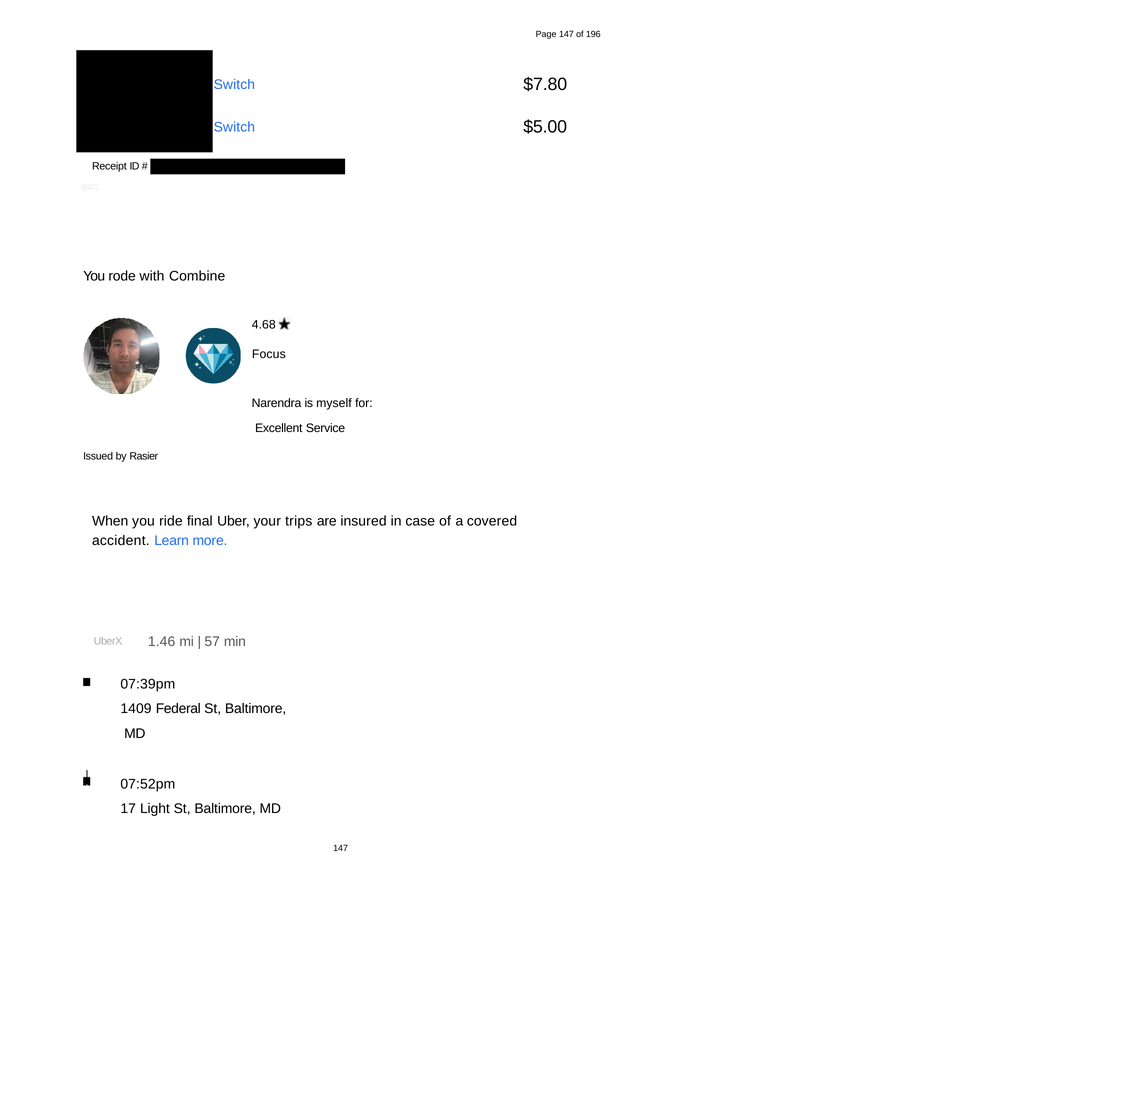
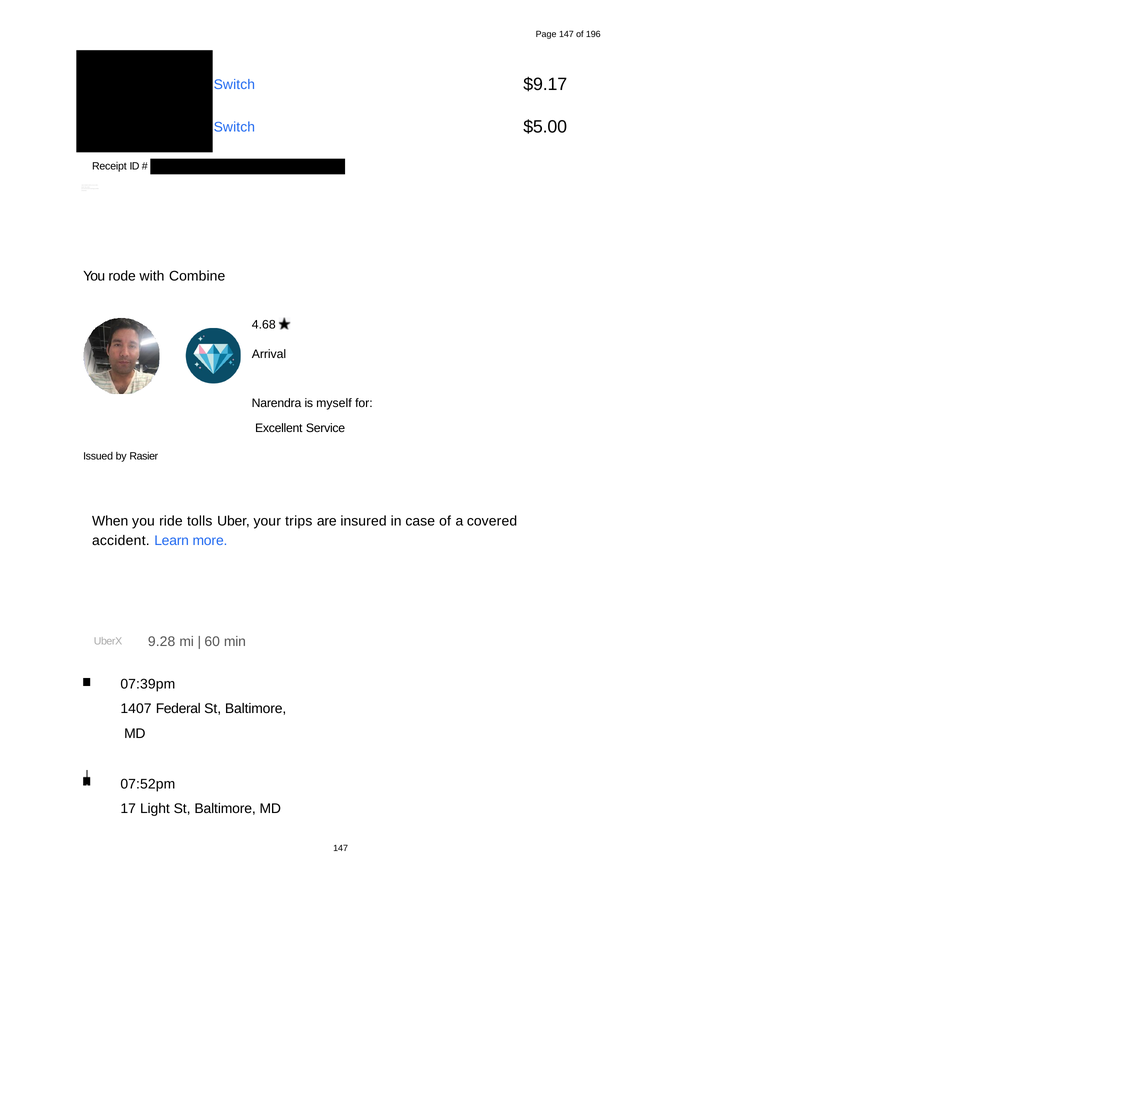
$7.80: $7.80 -> $9.17 (545, 84)
Focus: Focus -> Arrival (269, 354)
final: final -> tolls (200, 521)
1.46: 1.46 -> 9.28 (162, 641)
57: 57 -> 60 (212, 641)
1409: 1409 -> 1407 (136, 708)
